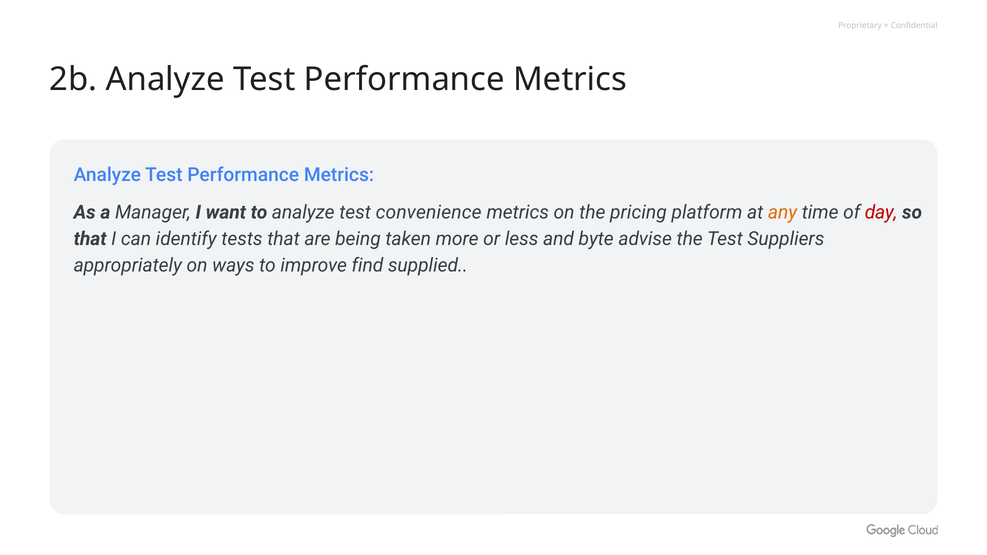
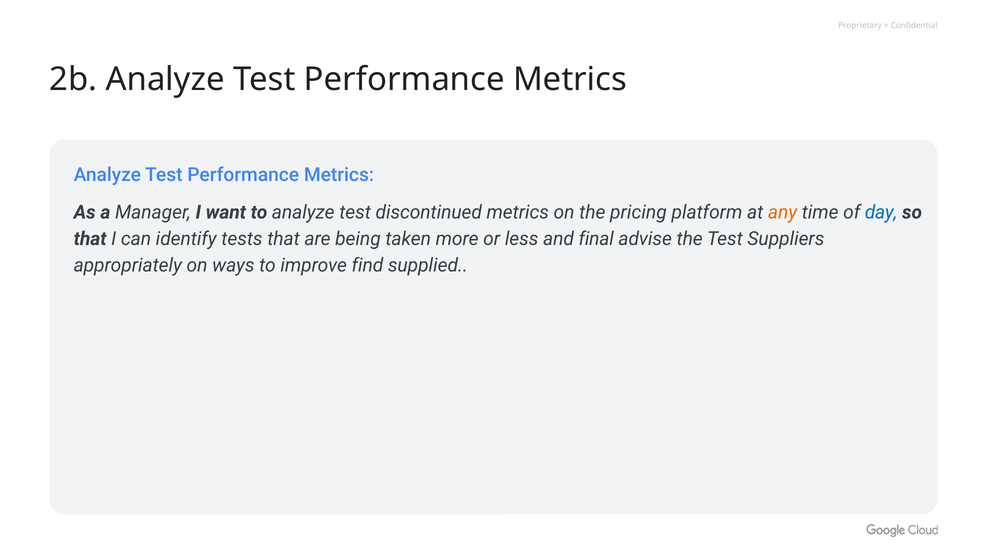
convenience: convenience -> discontinued (429, 212)
day colour: red -> blue (881, 212)
byte: byte -> final (596, 239)
